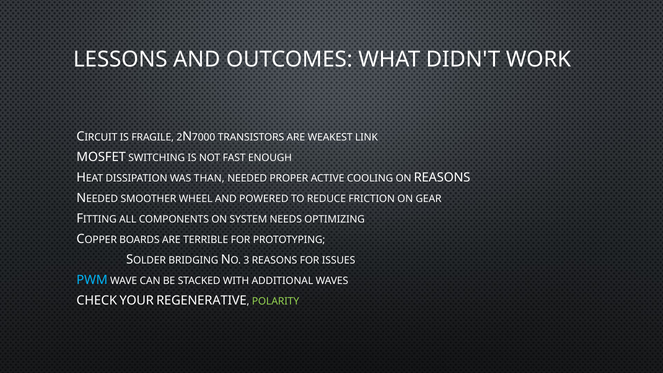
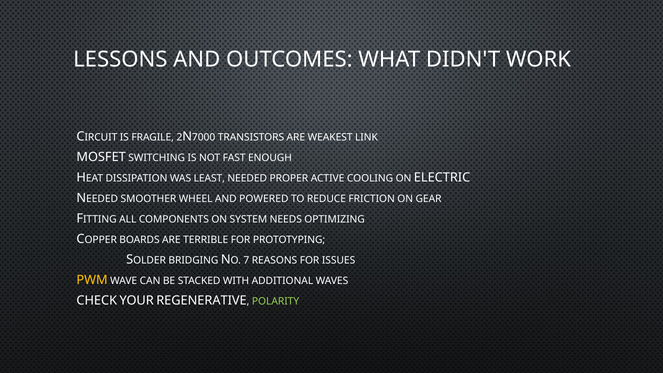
THAN: THAN -> LEAST (209, 178)
ON REASONS: REASONS -> ELECTRIC (442, 177)
3: 3 -> 7 (246, 260)
PWM colour: light blue -> yellow (92, 280)
